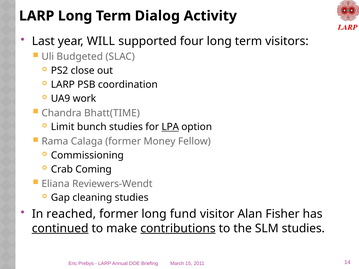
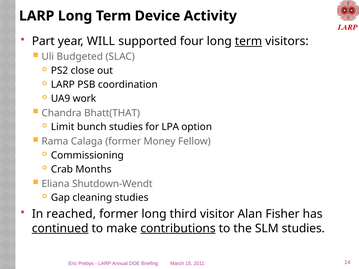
Dialog: Dialog -> Device (157, 16)
Last: Last -> Part (43, 41)
term underline: none -> present (248, 41)
Bhatt(TIME: Bhatt(TIME -> Bhatt(THAT (112, 113)
LPA underline: present -> none (170, 127)
Coming: Coming -> Months (93, 169)
Reviewers-Wendt: Reviewers-Wendt -> Shutdown-Wendt (112, 184)
fund: fund -> third (183, 214)
